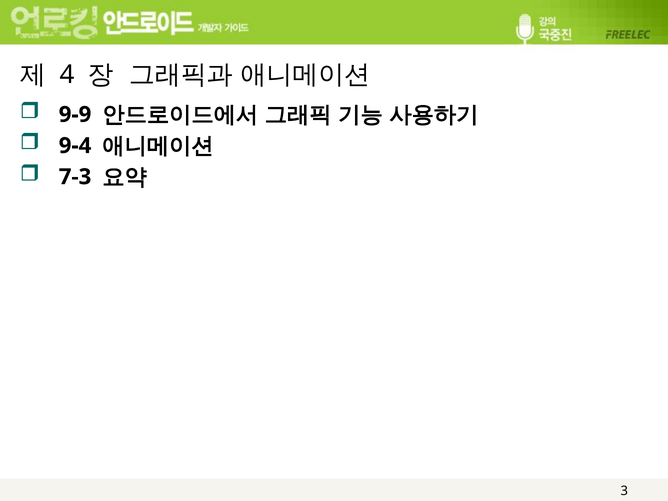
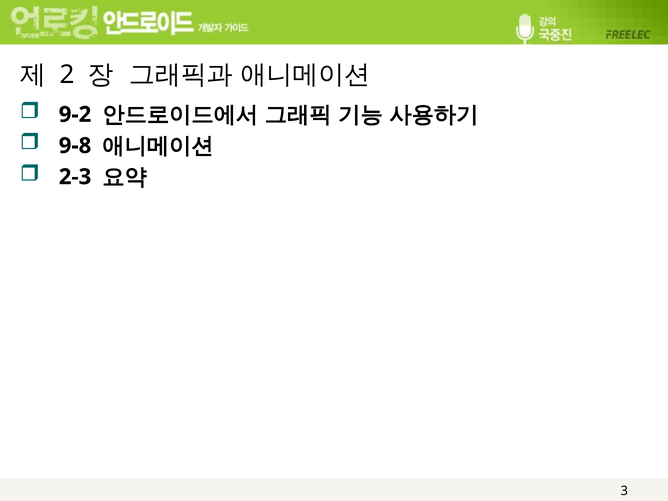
4: 4 -> 2 (67, 75)
9-9: 9-9 -> 9-2 (75, 115)
9-4: 9-4 -> 9-8 (75, 146)
7-3: 7-3 -> 2-3 (75, 177)
